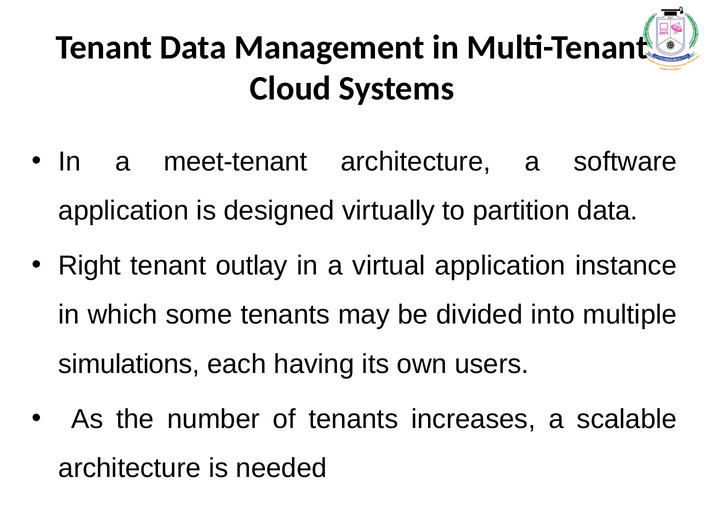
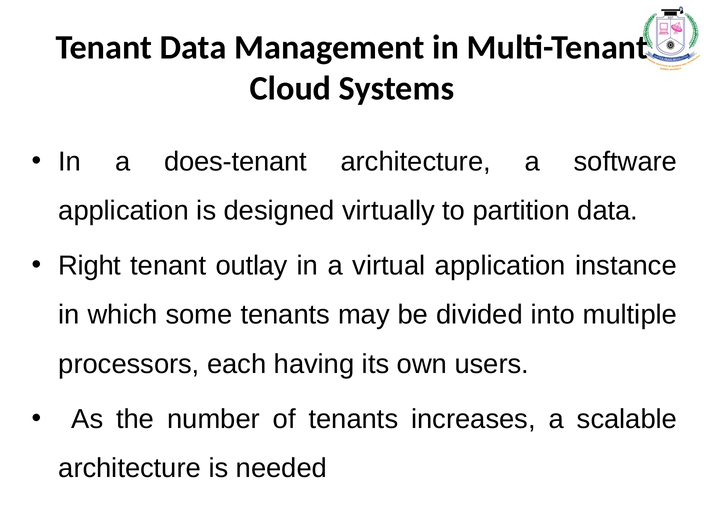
meet-tenant: meet-tenant -> does-tenant (235, 162)
simulations: simulations -> processors (129, 364)
